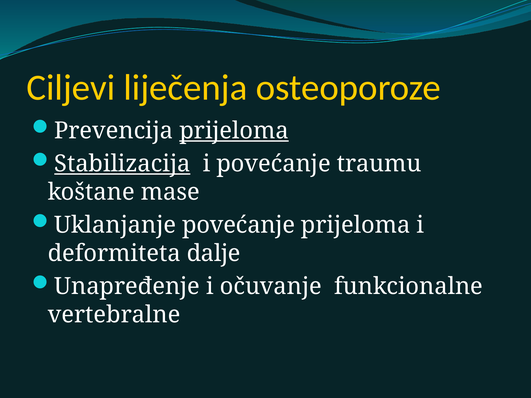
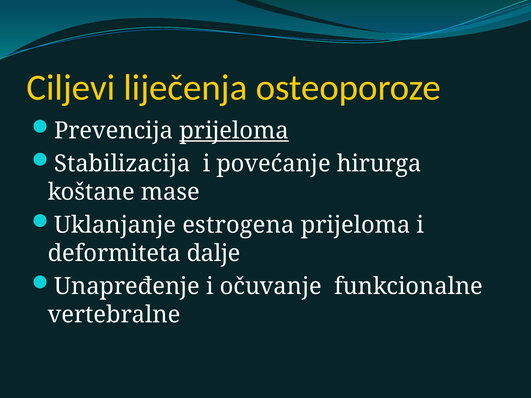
Stabilizacija underline: present -> none (122, 164)
traumu: traumu -> hirurga (379, 164)
Uklanjanje povećanje: povećanje -> estrogena (238, 225)
